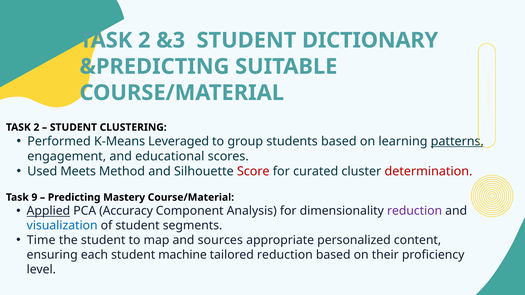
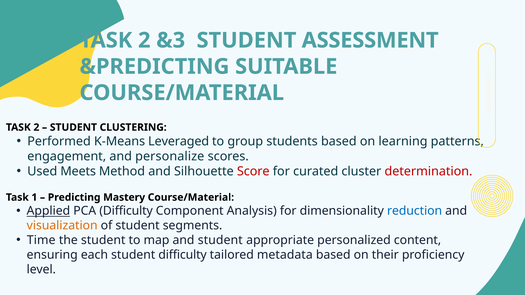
DICTIONARY: DICTIONARY -> ASSESSMENT (370, 40)
patterns underline: present -> none (457, 141)
educational: educational -> personalize (170, 156)
9: 9 -> 1 (34, 198)
PCA Accuracy: Accuracy -> Difficulty (126, 211)
reduction colour: purple -> blue (415, 211)
visualization colour: blue -> orange (62, 226)
and sources: sources -> student (220, 240)
student machine: machine -> difficulty (183, 255)
tailored reduction: reduction -> metadata (285, 255)
